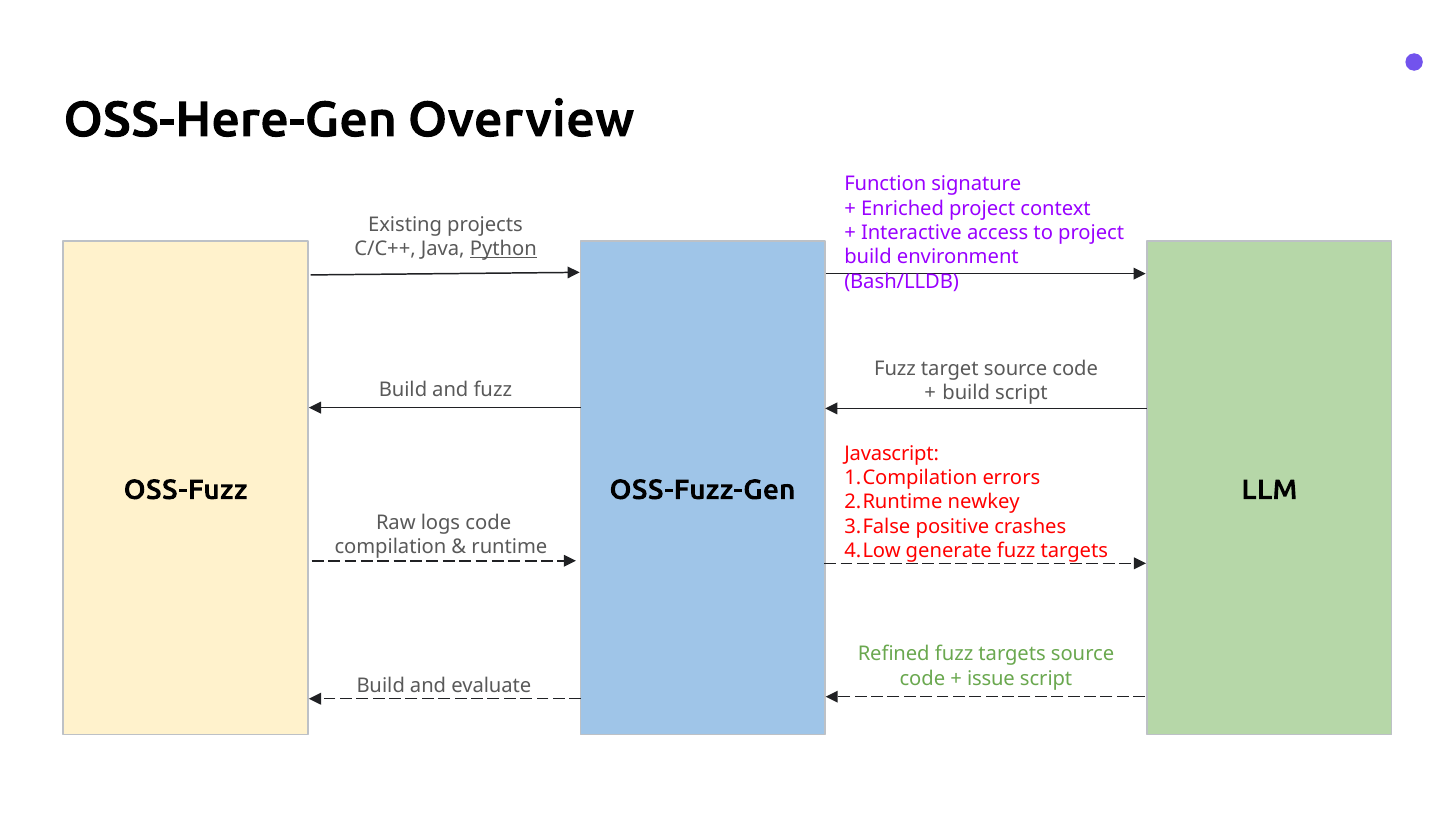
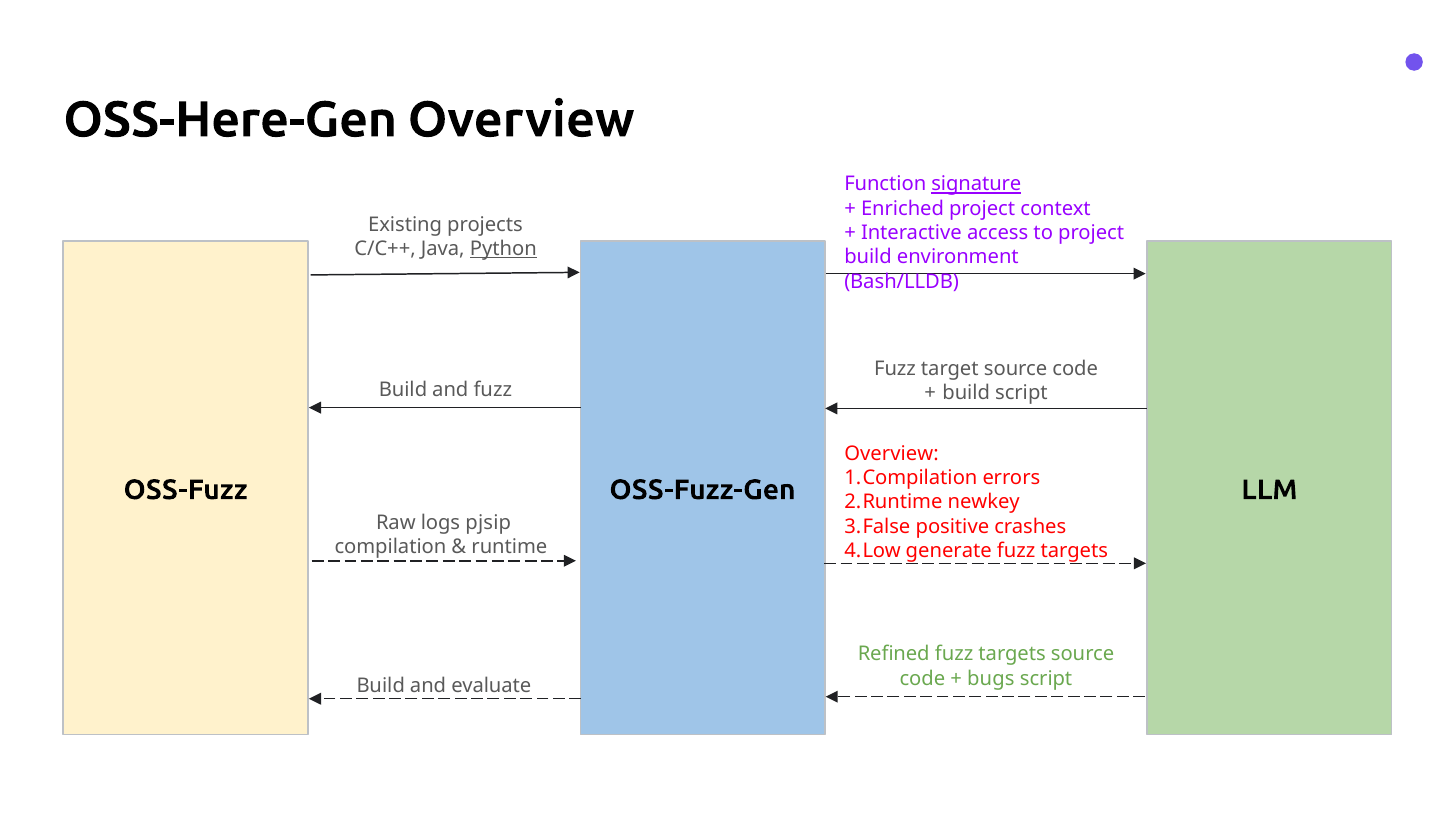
signature underline: none -> present (976, 184)
Javascript: Javascript -> Overview (892, 454)
logs code: code -> pjsip (488, 523)
issue: issue -> bugs (991, 679)
